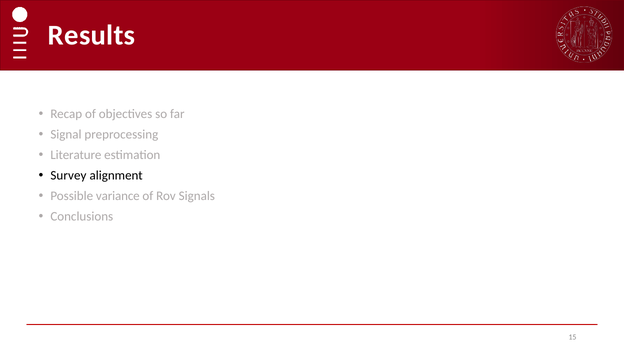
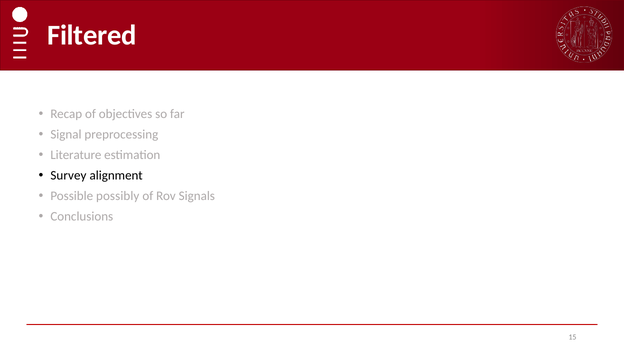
Results: Results -> Filtered (92, 35)
variance: variance -> possibly (118, 196)
